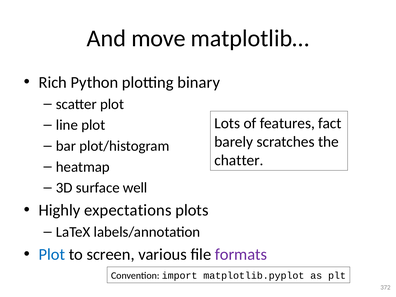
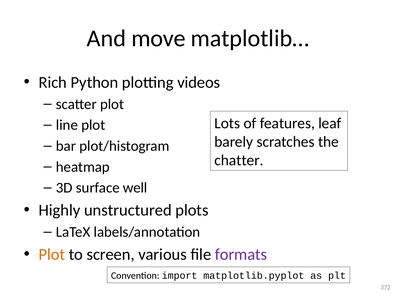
binary: binary -> videos (199, 82)
fact: fact -> leaf (330, 123)
expectations: expectations -> unstructured (128, 210)
Plot colour: blue -> orange (52, 255)
